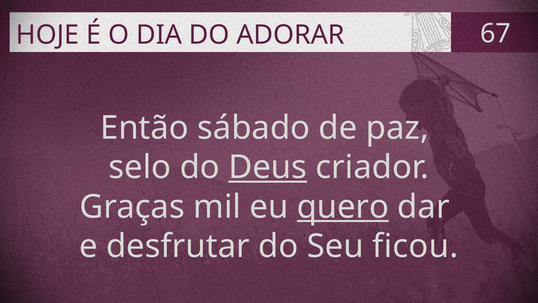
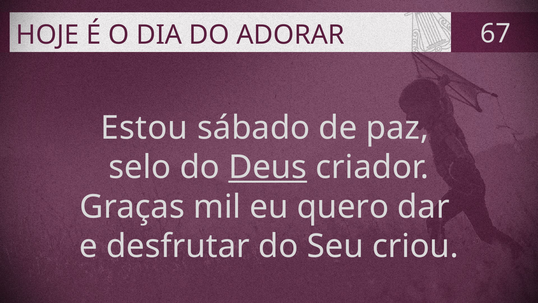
Então: Então -> Estou (144, 128)
quero underline: present -> none (343, 207)
ficou: ficou -> criou (415, 246)
